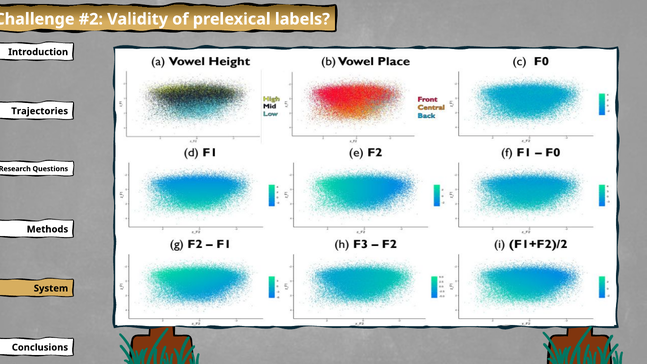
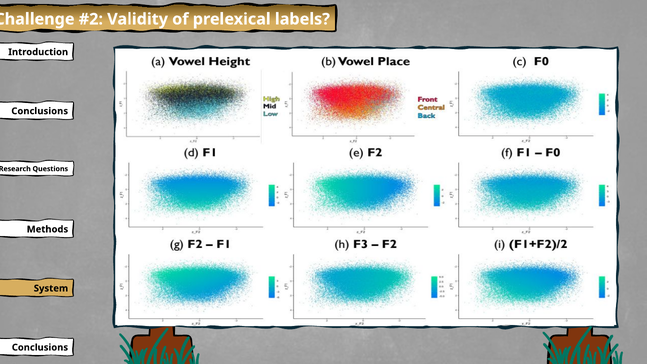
Trajectories: Trajectories -> Conclusions (40, 111)
